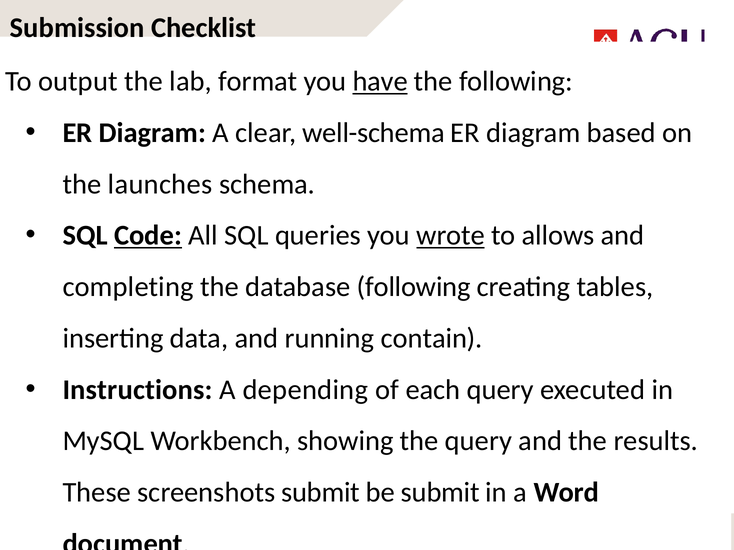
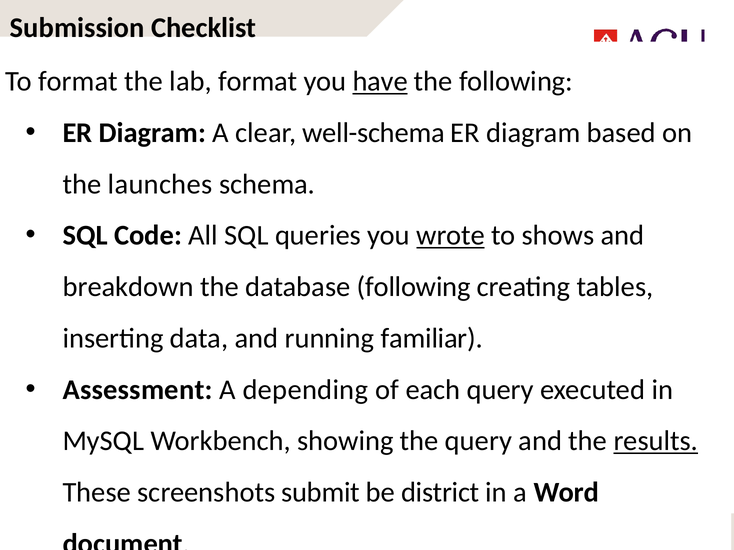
To output: output -> format (78, 82)
Code underline: present -> none (148, 236)
allows: allows -> shows (558, 236)
completing: completing -> breakdown (128, 287)
contain: contain -> familiar (432, 339)
Instructions: Instructions -> Assessment (138, 390)
results underline: none -> present (656, 441)
be submit: submit -> district (440, 493)
